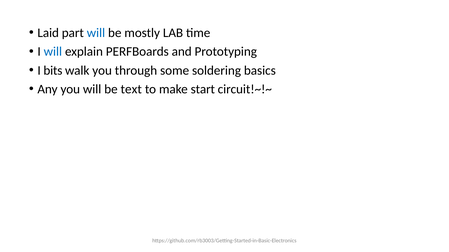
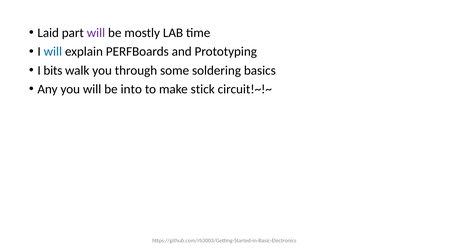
will colour: blue -> purple (96, 33)
text: text -> into (131, 89)
start: start -> stick (203, 89)
